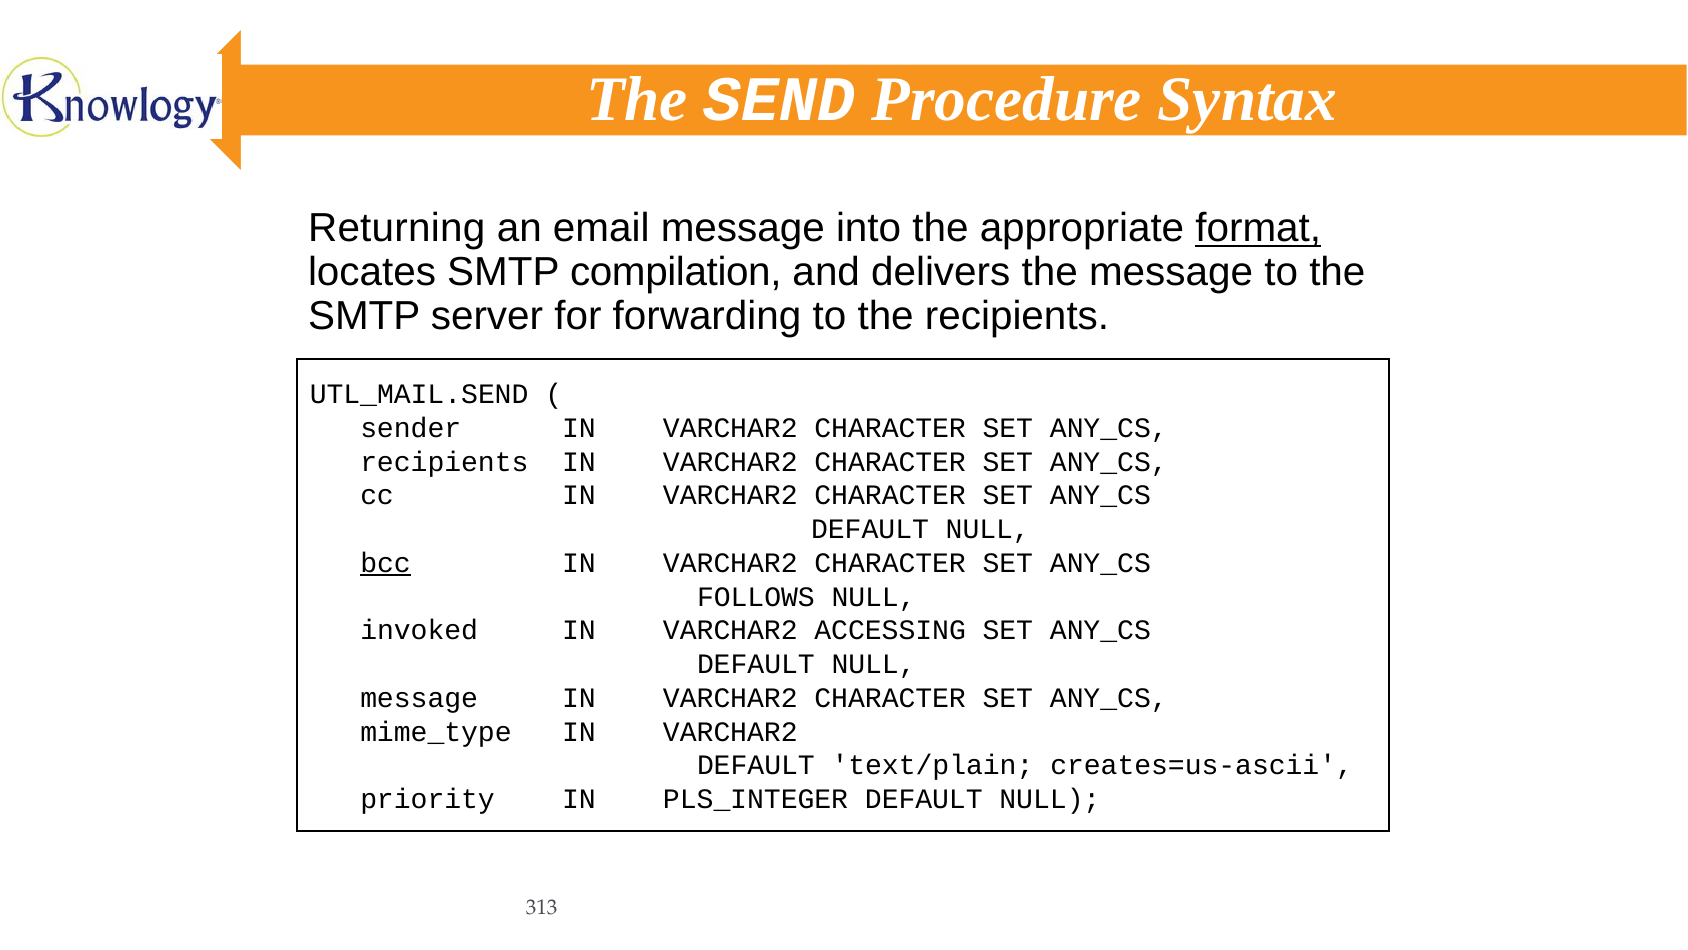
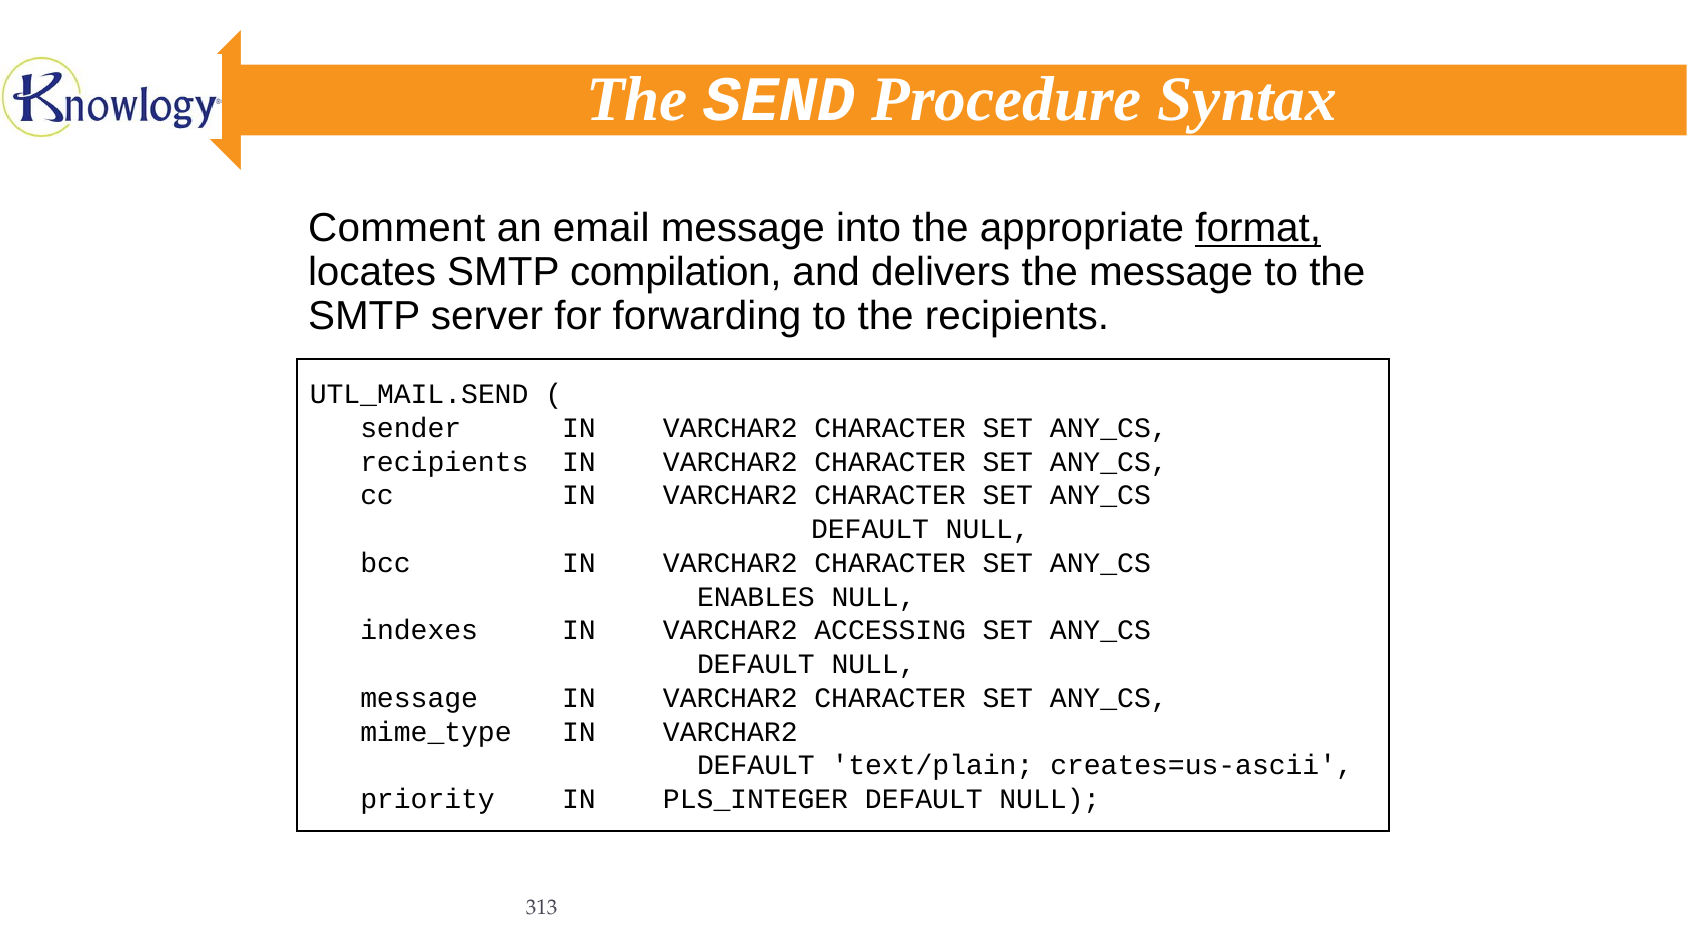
Returning: Returning -> Comment (397, 228)
bcc underline: present -> none (386, 563)
FOLLOWS: FOLLOWS -> ENABLES (756, 597)
invoked: invoked -> indexes (419, 630)
